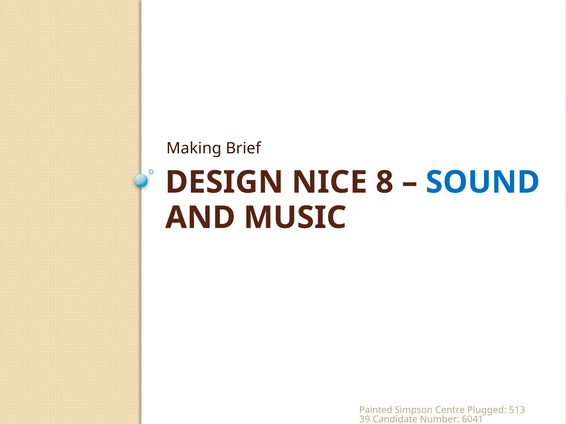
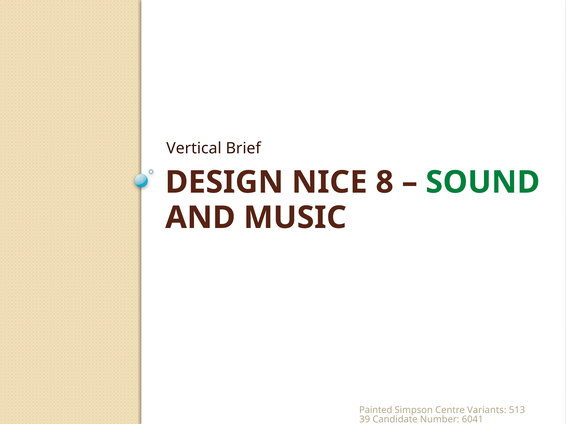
Making: Making -> Vertical (194, 148)
SOUND colour: blue -> green (483, 182)
Plugged: Plugged -> Variants (487, 410)
